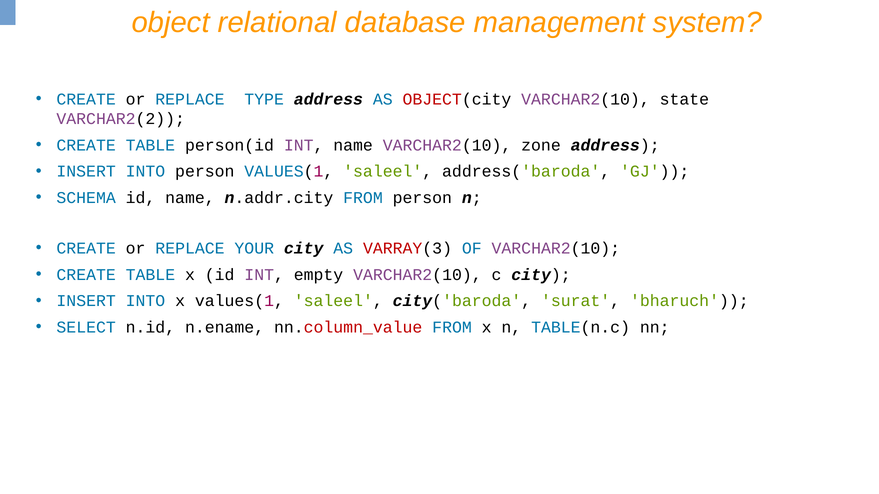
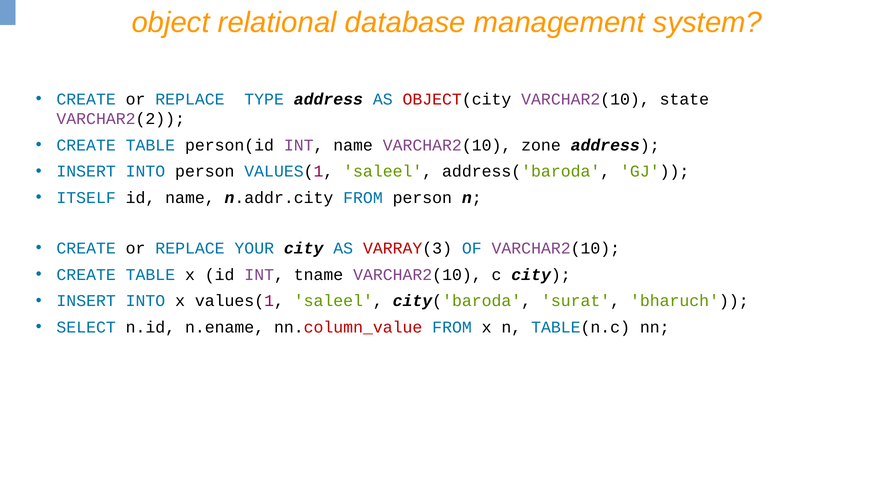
SCHEMA: SCHEMA -> ITSELF (86, 198)
empty: empty -> tname (319, 275)
